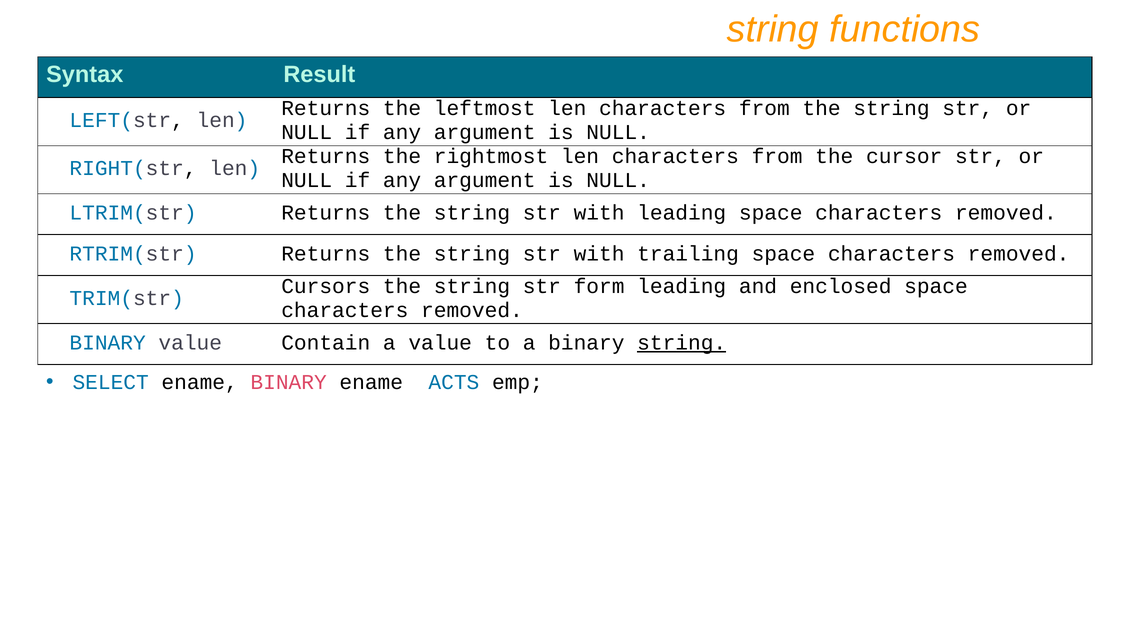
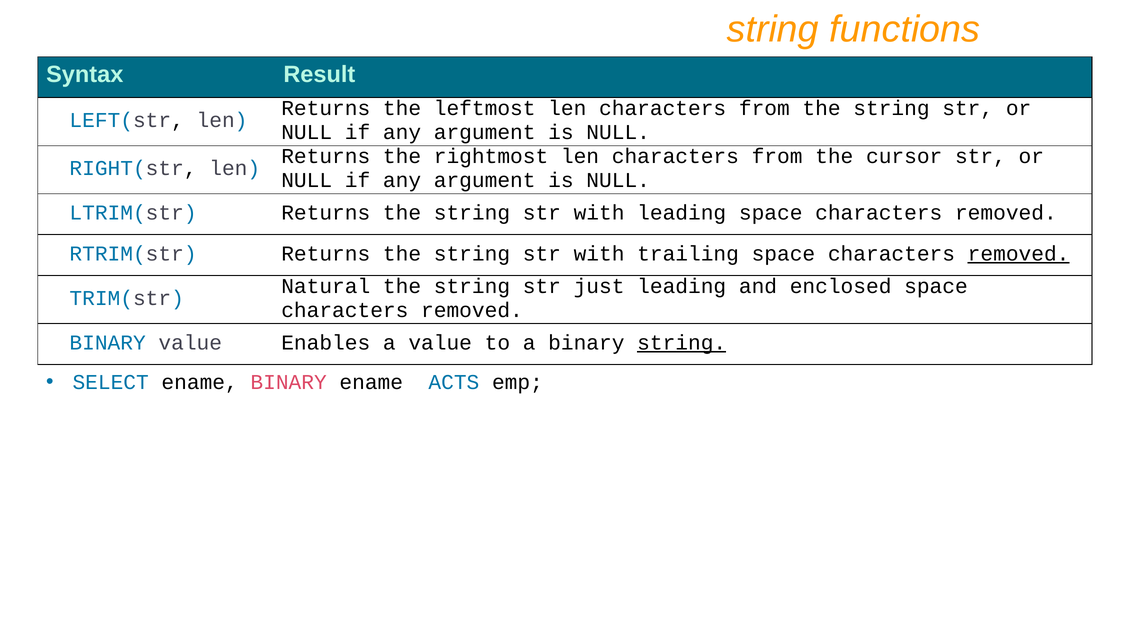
removed underline: none -> present (1019, 254)
Cursors: Cursors -> Natural (326, 286)
form: form -> just (599, 286)
Contain: Contain -> Enables (326, 343)
